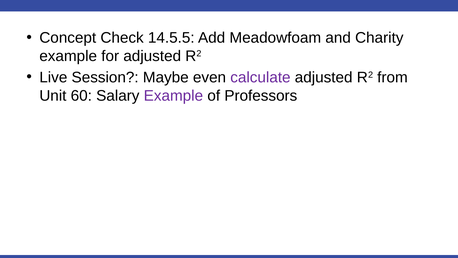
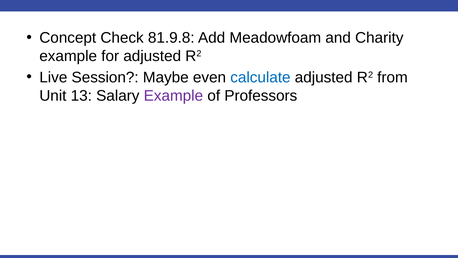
14.5.5: 14.5.5 -> 81.9.8 (171, 38)
calculate colour: purple -> blue (260, 77)
60: 60 -> 13 (81, 96)
